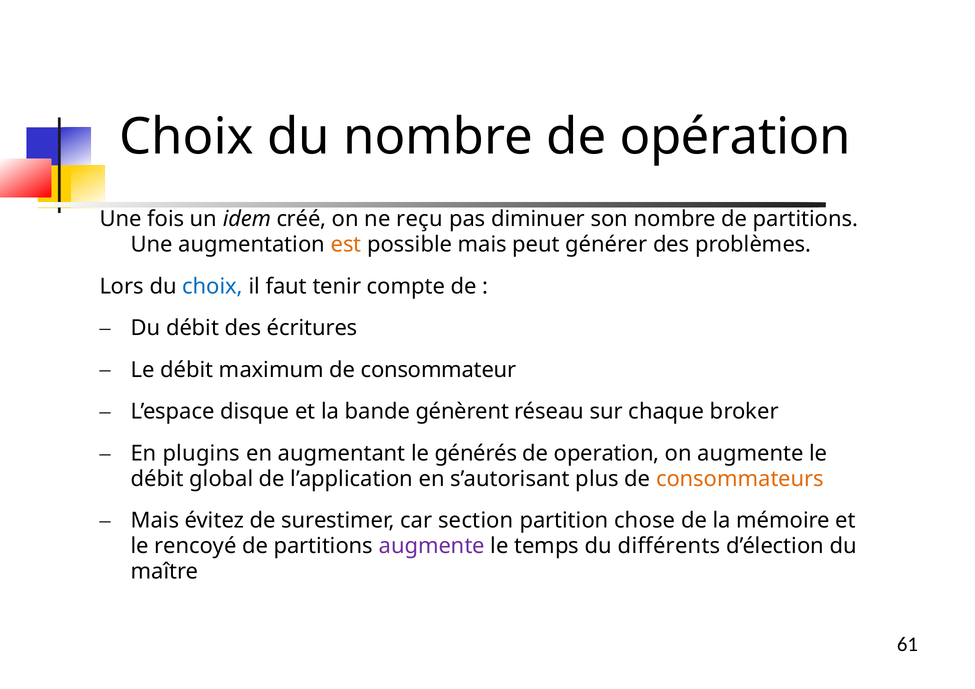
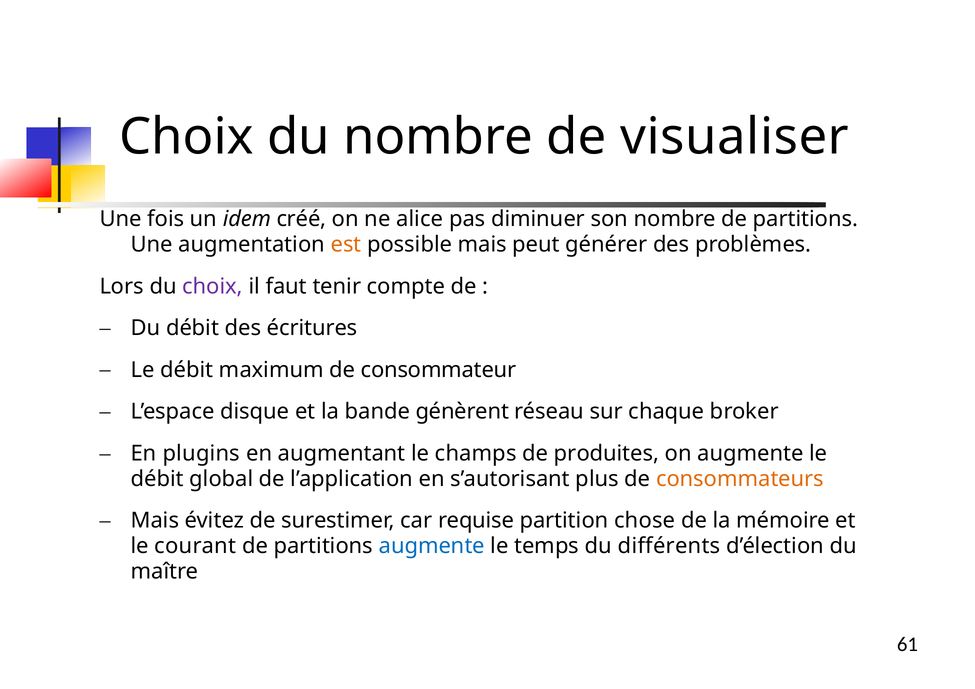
opération: opération -> visualiser (735, 137)
reçu: reçu -> alice (420, 219)
choix colour: blue -> purple (213, 286)
générés: générés -> champs (476, 454)
operation: operation -> produites (607, 454)
section: section -> requise (476, 521)
rencoyé: rencoyé -> courant (195, 546)
augmente colour: purple -> blue (432, 546)
